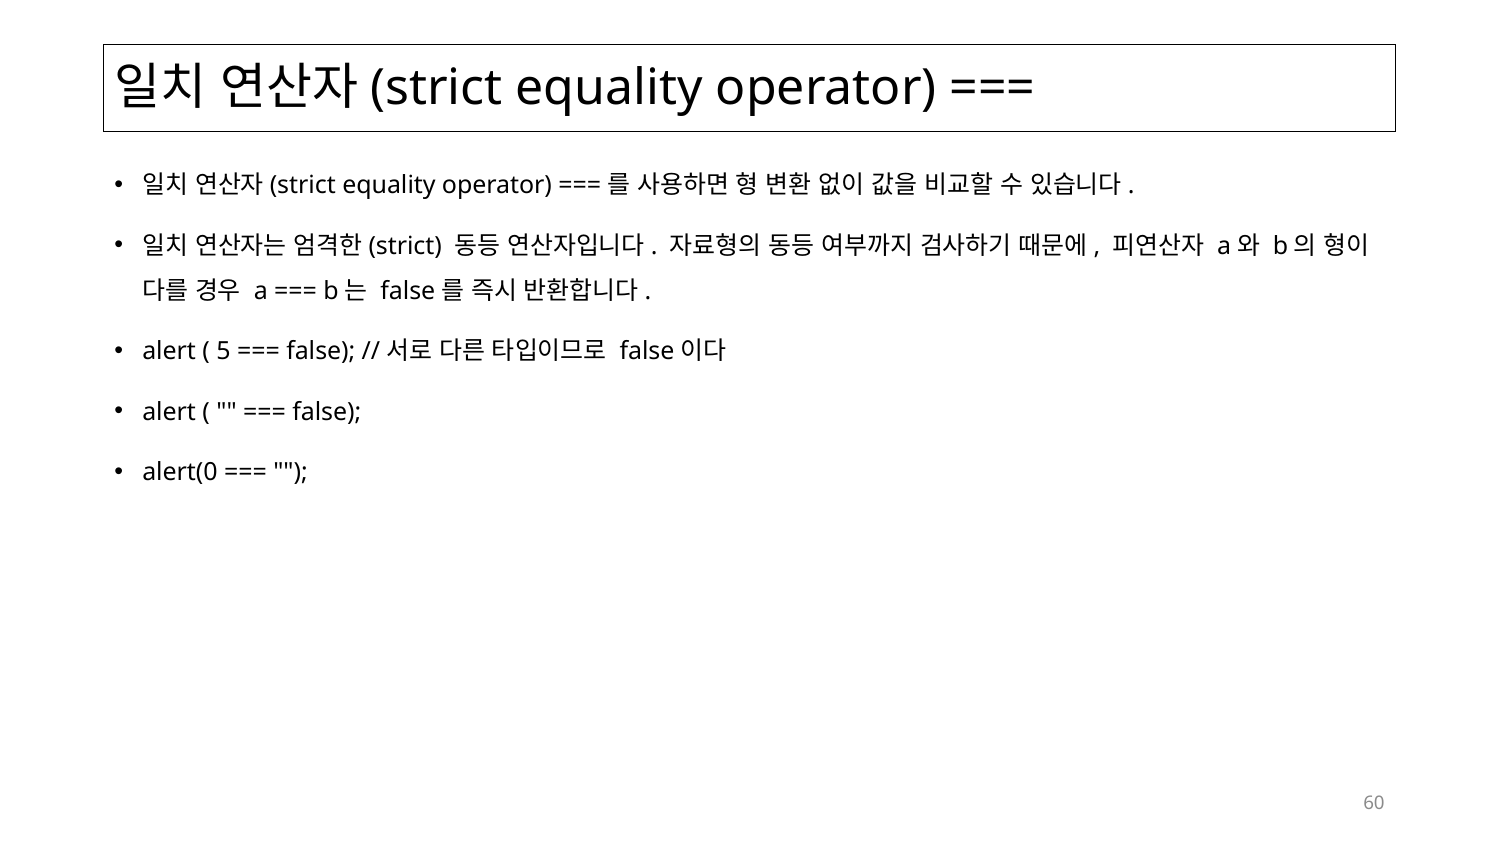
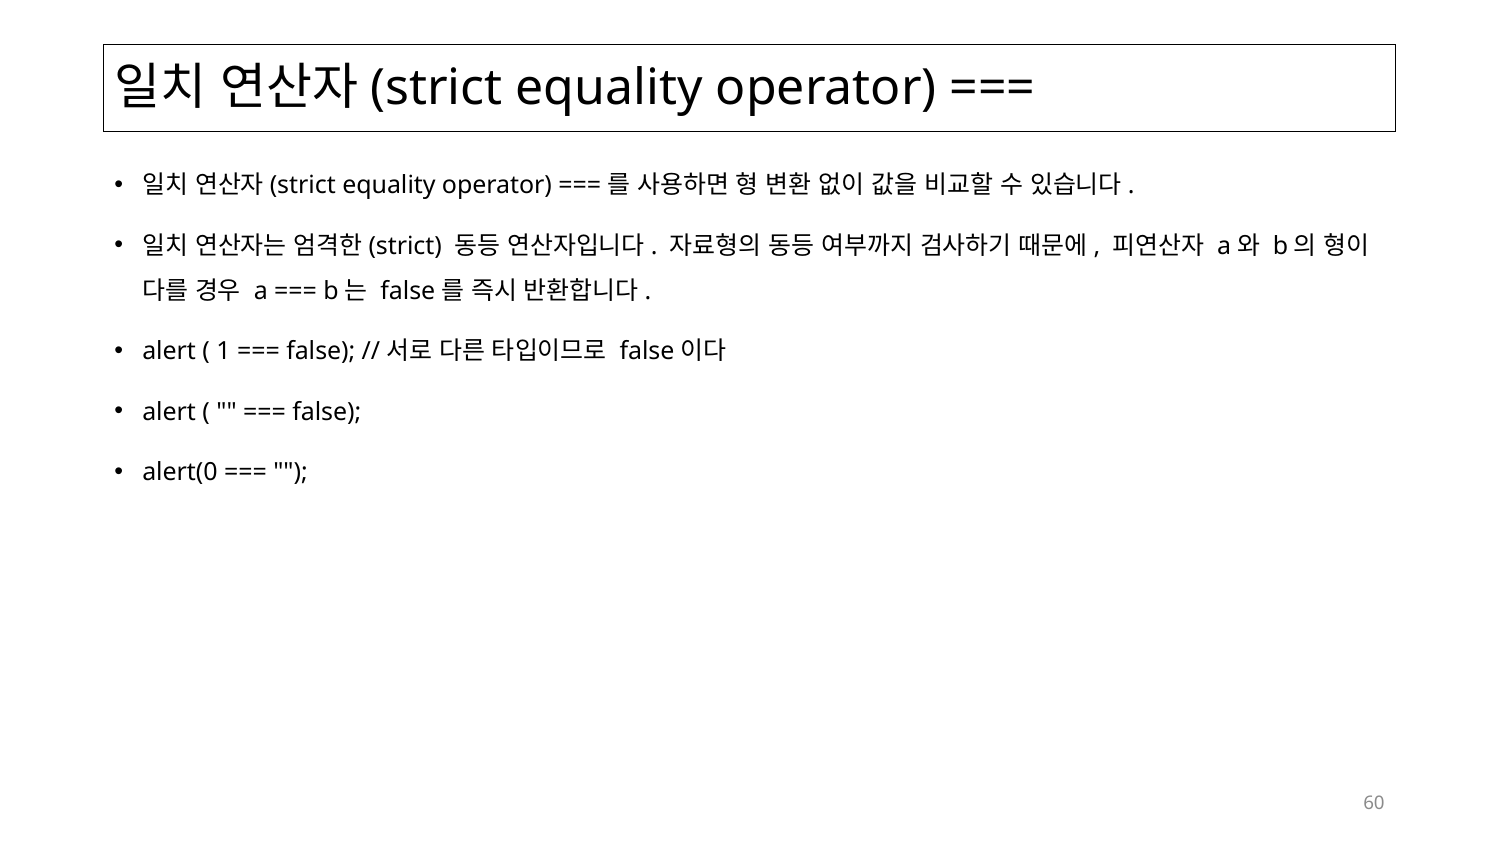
5: 5 -> 1 (223, 351)
